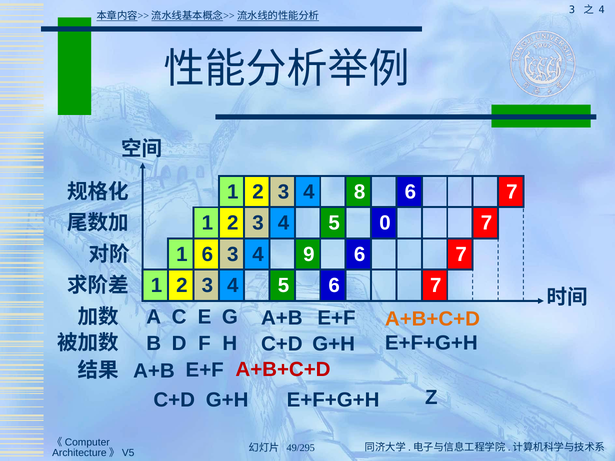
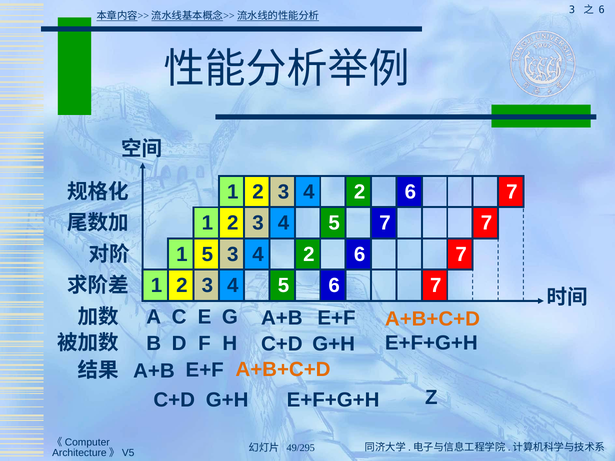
4: 4 -> 6 (602, 10)
2 3 4 8: 8 -> 2 (360, 192)
5 0: 0 -> 7 (385, 223)
1 6: 6 -> 5 (207, 255)
9: 9 -> 2 (309, 255)
A+B+C+D colour: red -> orange (283, 370)
